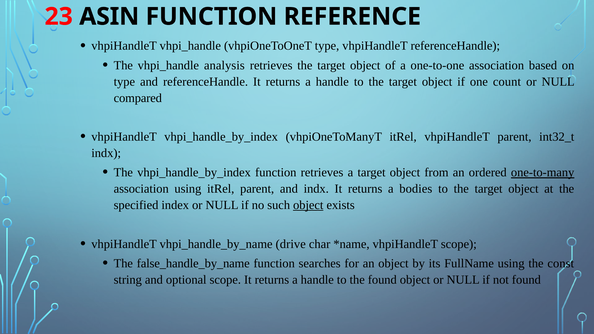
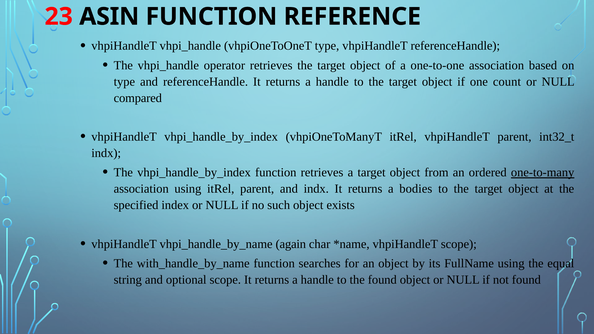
analysis: analysis -> operator (224, 65)
object underline: present -> none (308, 205)
drive: drive -> again (291, 244)
false_handle_by_name: false_handle_by_name -> with_handle_by_name (193, 263)
const: const -> equal (561, 263)
